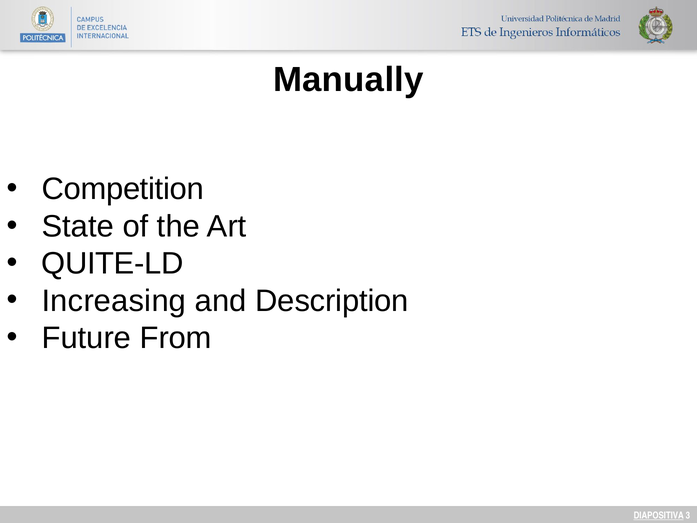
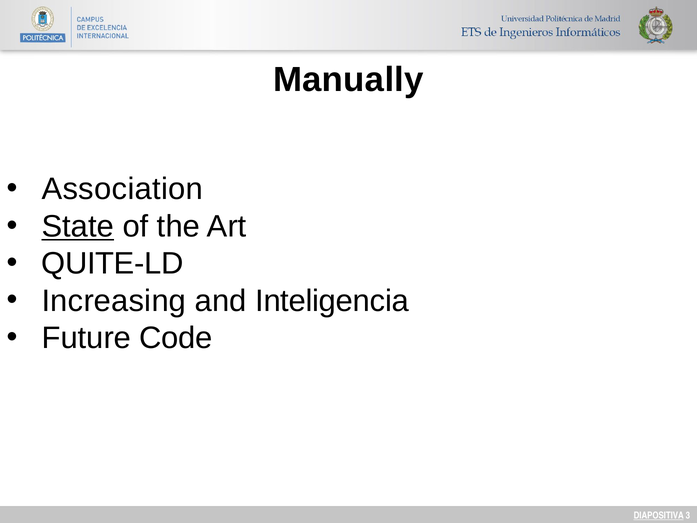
Competition: Competition -> Association (122, 189)
State underline: none -> present (78, 226)
Description: Description -> Inteligencia (332, 301)
From: From -> Code (176, 338)
